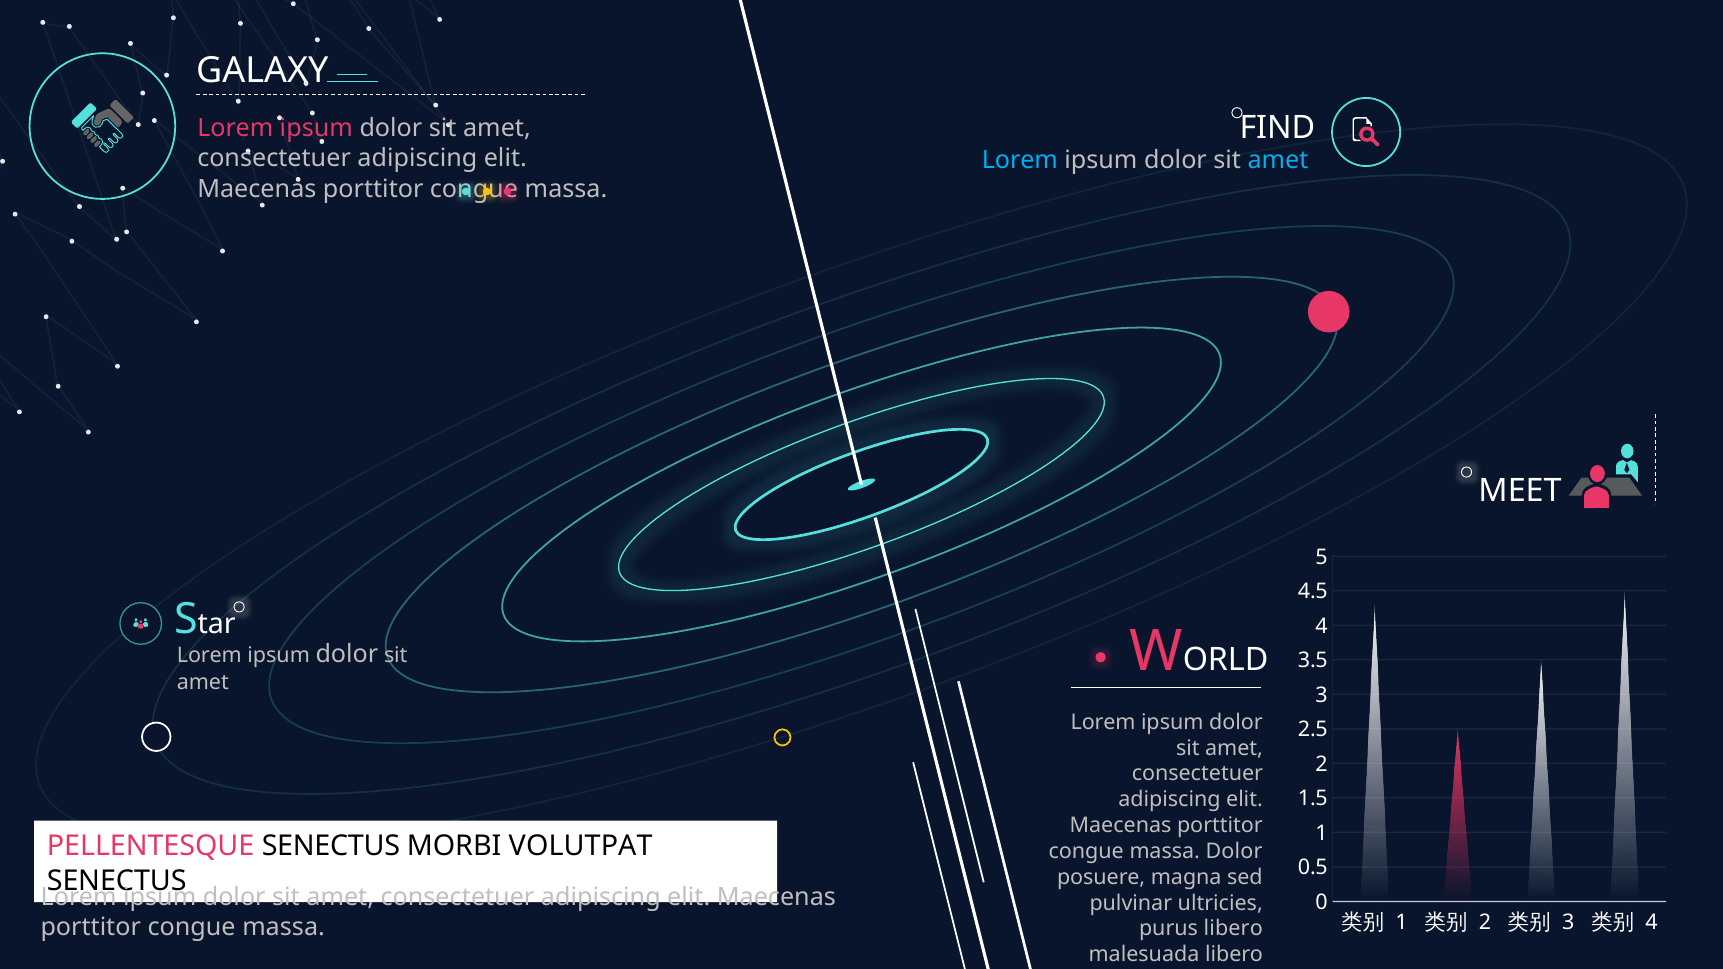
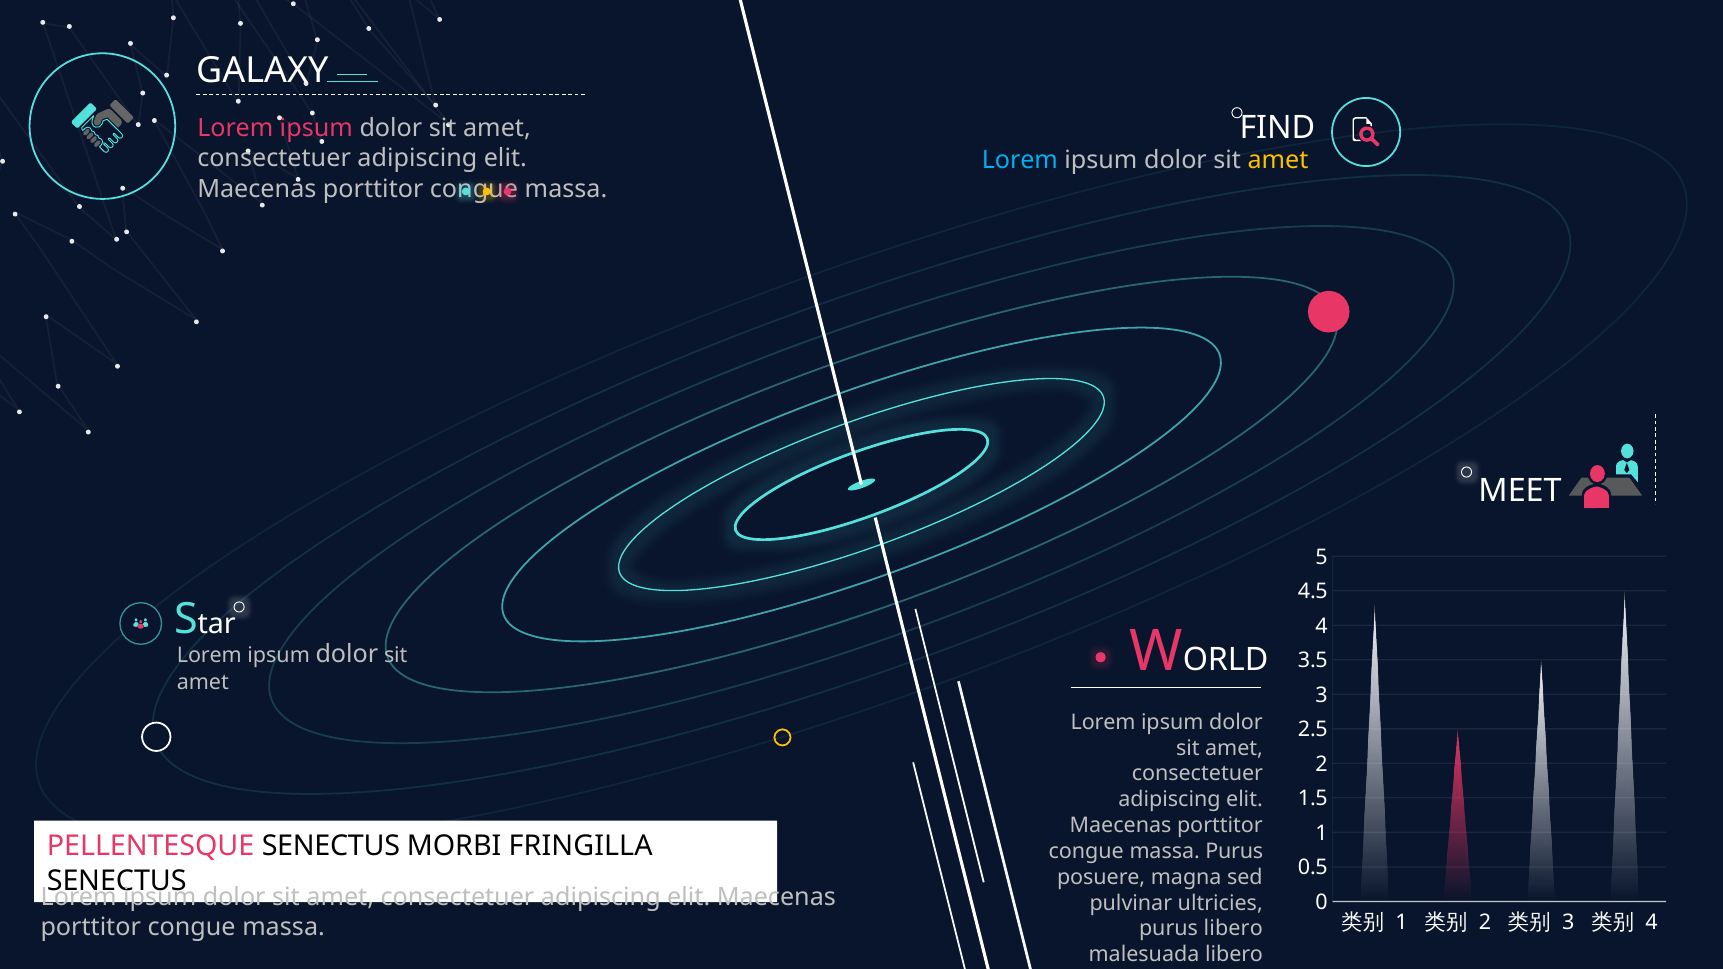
amet colour: light blue -> yellow (1278, 160)
VOLUTPAT: VOLUTPAT -> FRINGILLA (581, 846)
massa Dolor: Dolor -> Purus (1234, 851)
